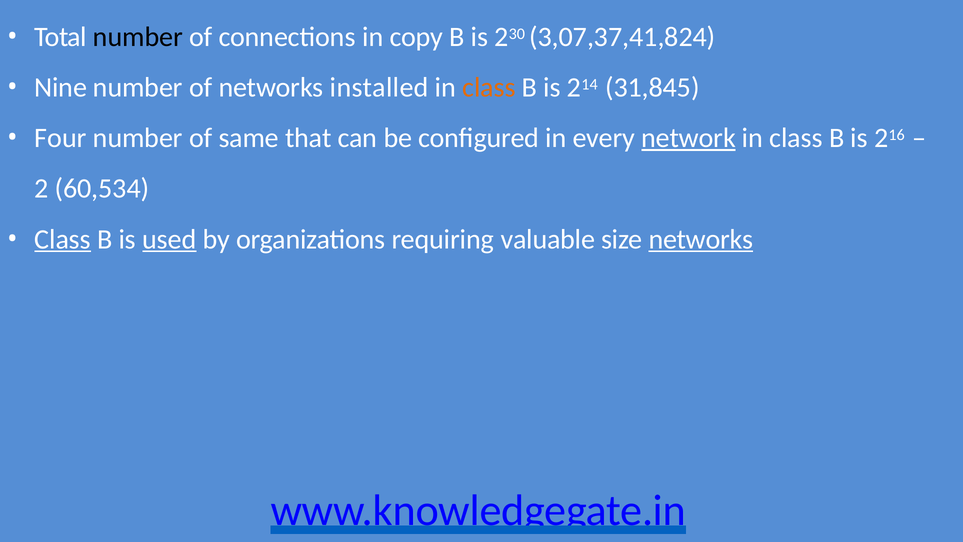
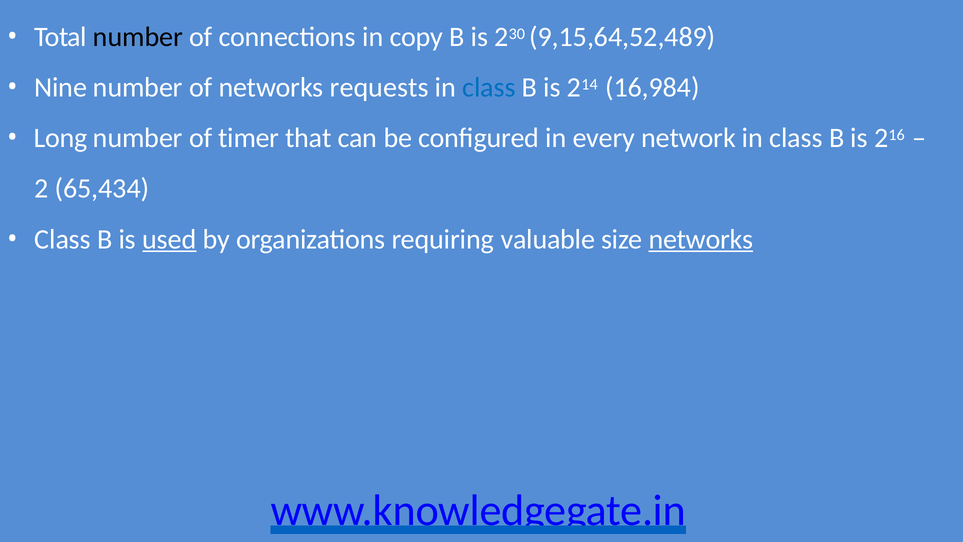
3,07,37,41,824: 3,07,37,41,824 -> 9,15,64,52,489 (622, 37)
installed: installed -> requests (379, 87)
class colour: orange -> blue (489, 87)
31,845: 31,845 -> 16,984 (652, 87)
Four: Four -> Long (61, 138)
same: same -> timer (249, 138)
network underline: present -> none (689, 138)
60,534: 60,534 -> 65,434 (102, 189)
Class underline: present -> none (63, 239)
